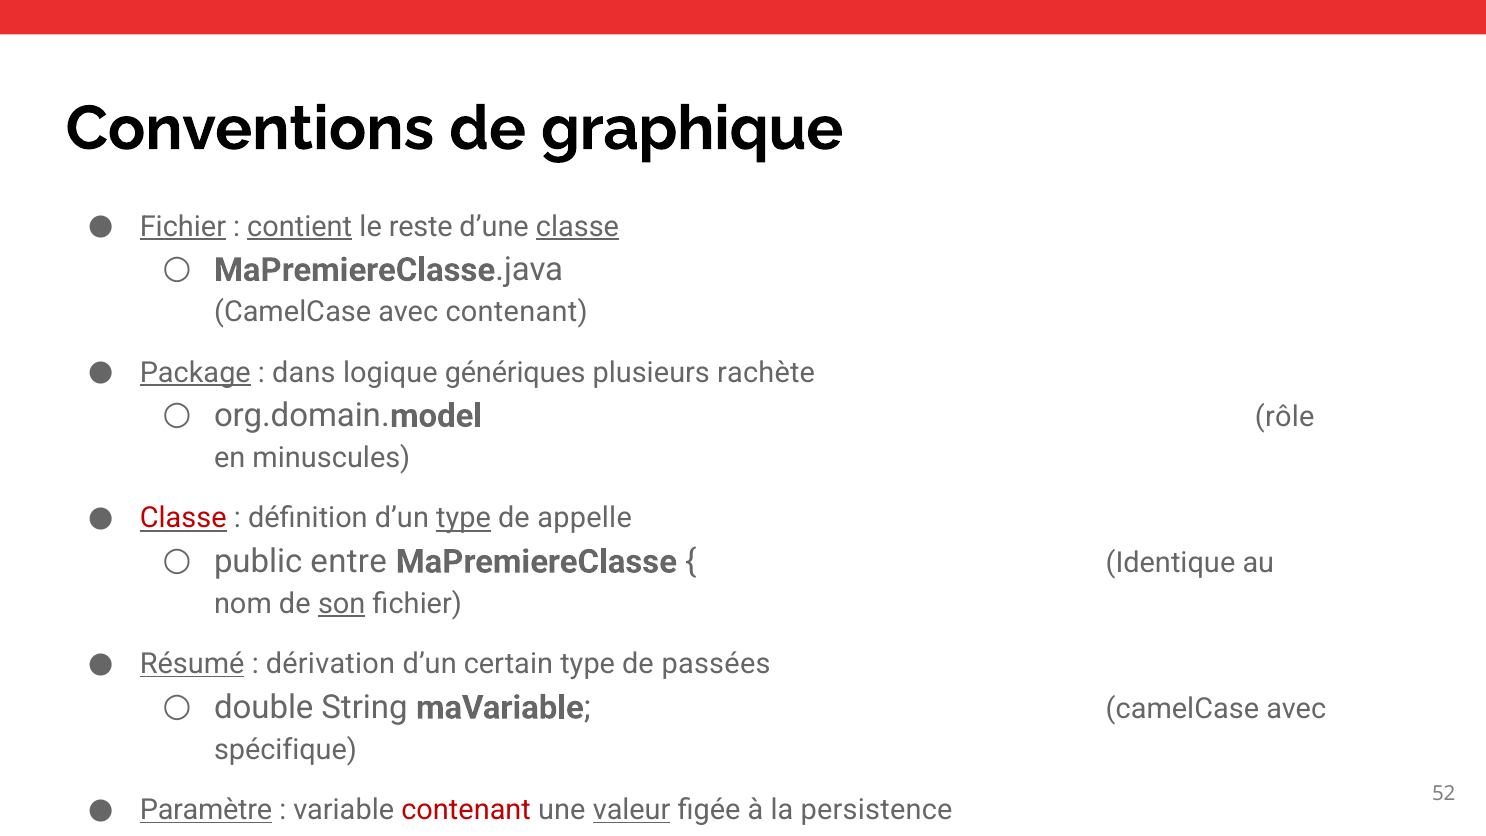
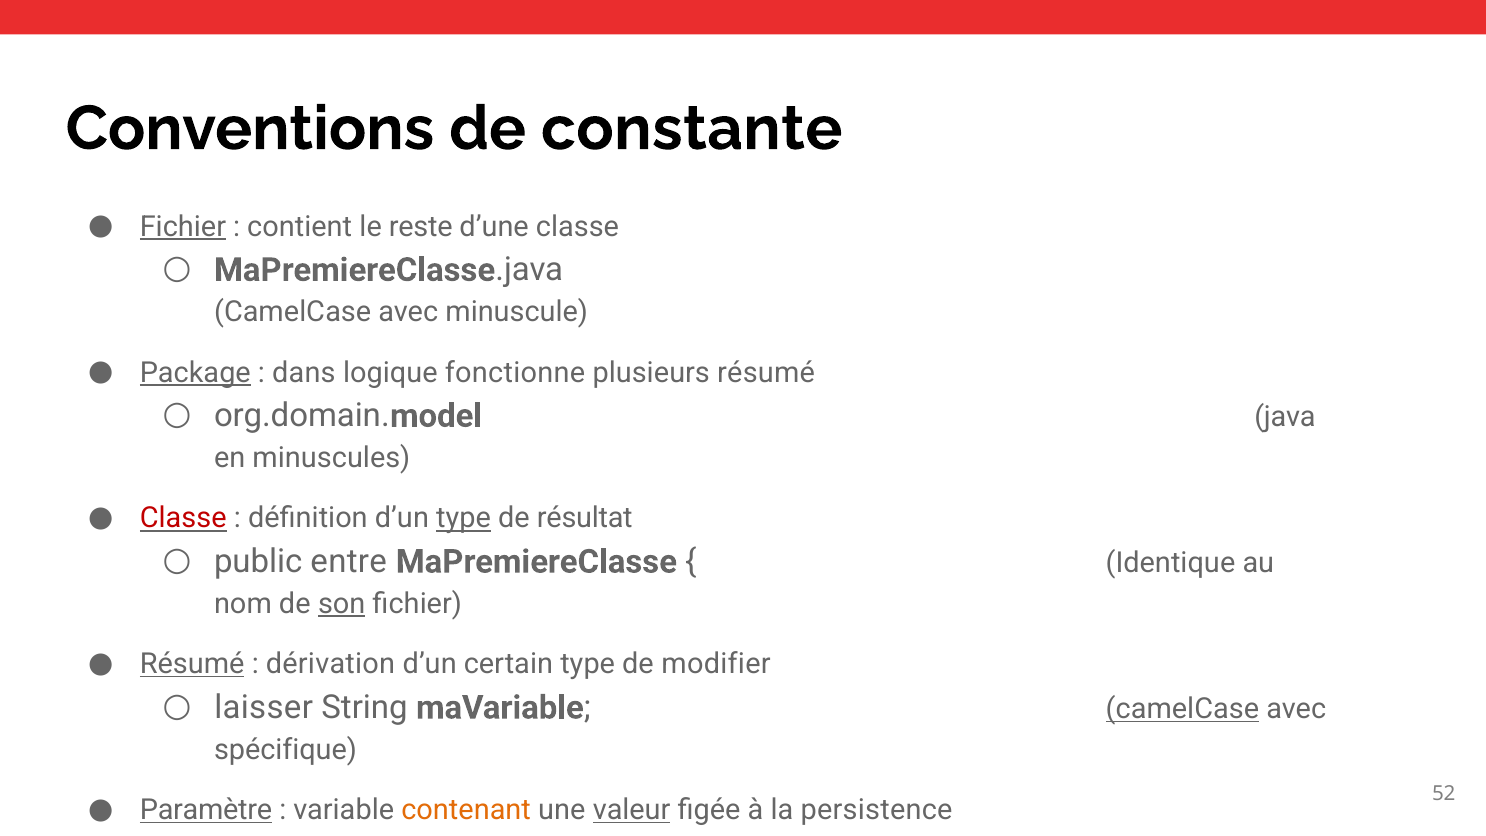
graphique: graphique -> constante (692, 129)
contient underline: present -> none (300, 227)
classe underline: present -> none (577, 227)
avec contenant: contenant -> minuscule (517, 312)
génériques: génériques -> fonctionne (515, 372)
plusieurs rachète: rachète -> résumé (766, 372)
rôle: rôle -> java (1285, 417)
appelle: appelle -> résultat (585, 518)
passées: passées -> modifier (716, 664)
double: double -> laisser (264, 708)
camelCase underline: none -> present (1182, 709)
contenant colour: red -> orange (466, 810)
